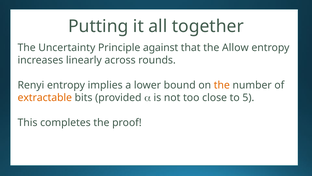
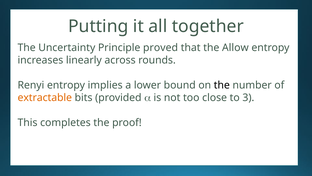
against: against -> proved (161, 48)
the colour: orange -> black (222, 85)
5: 5 -> 3 (248, 97)
